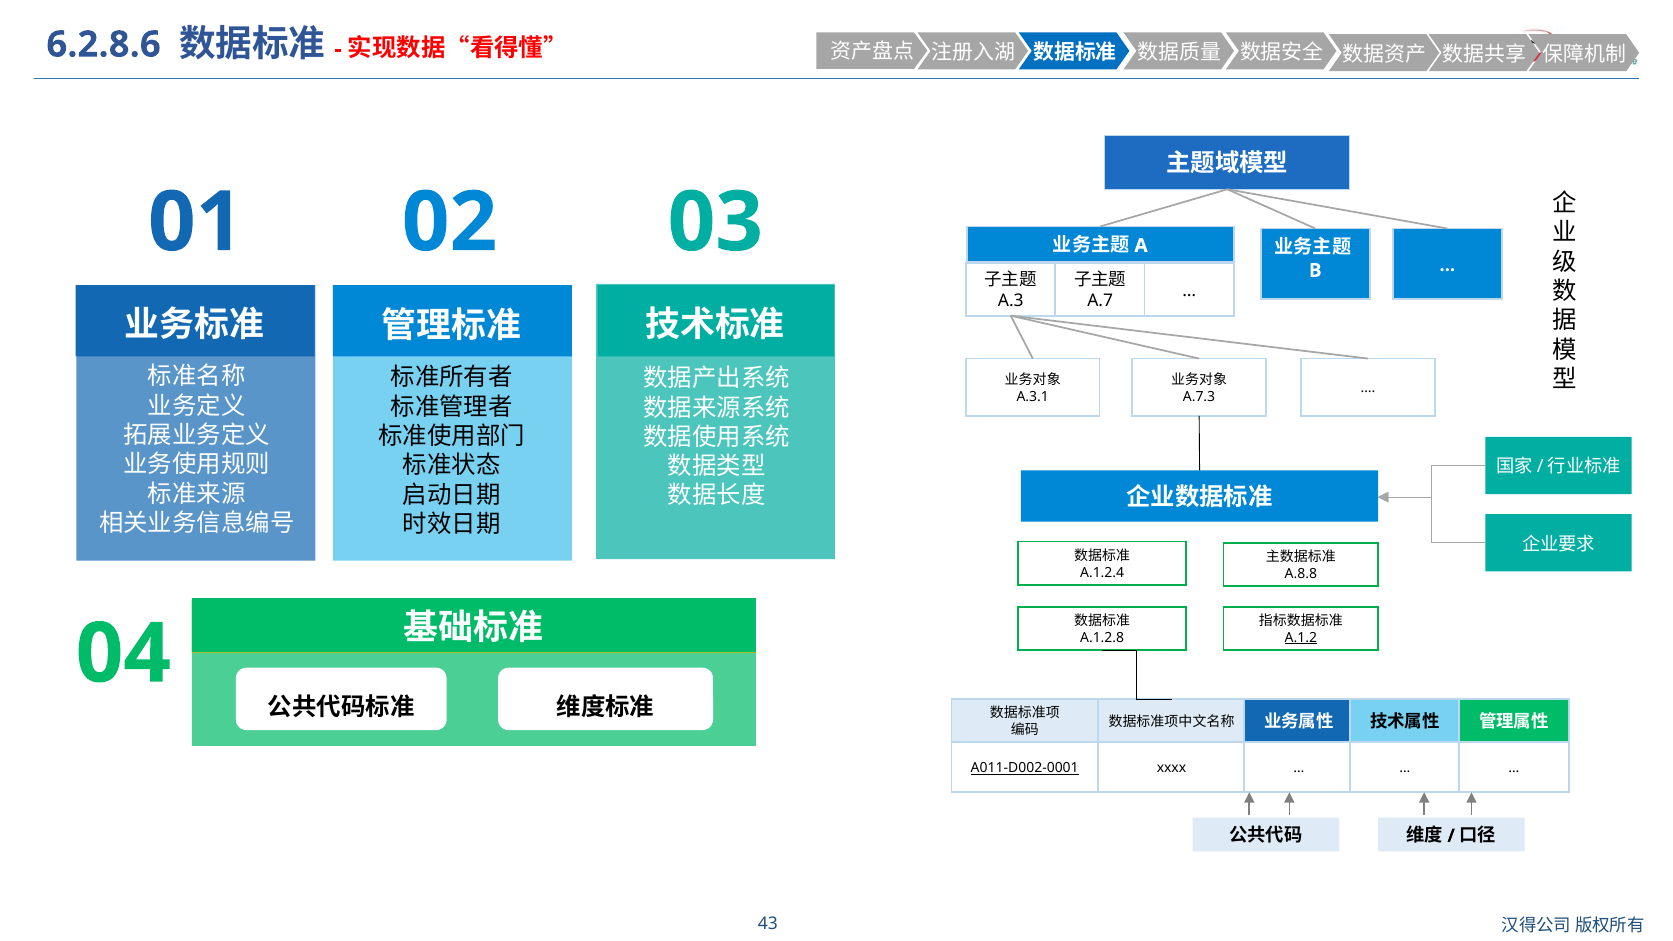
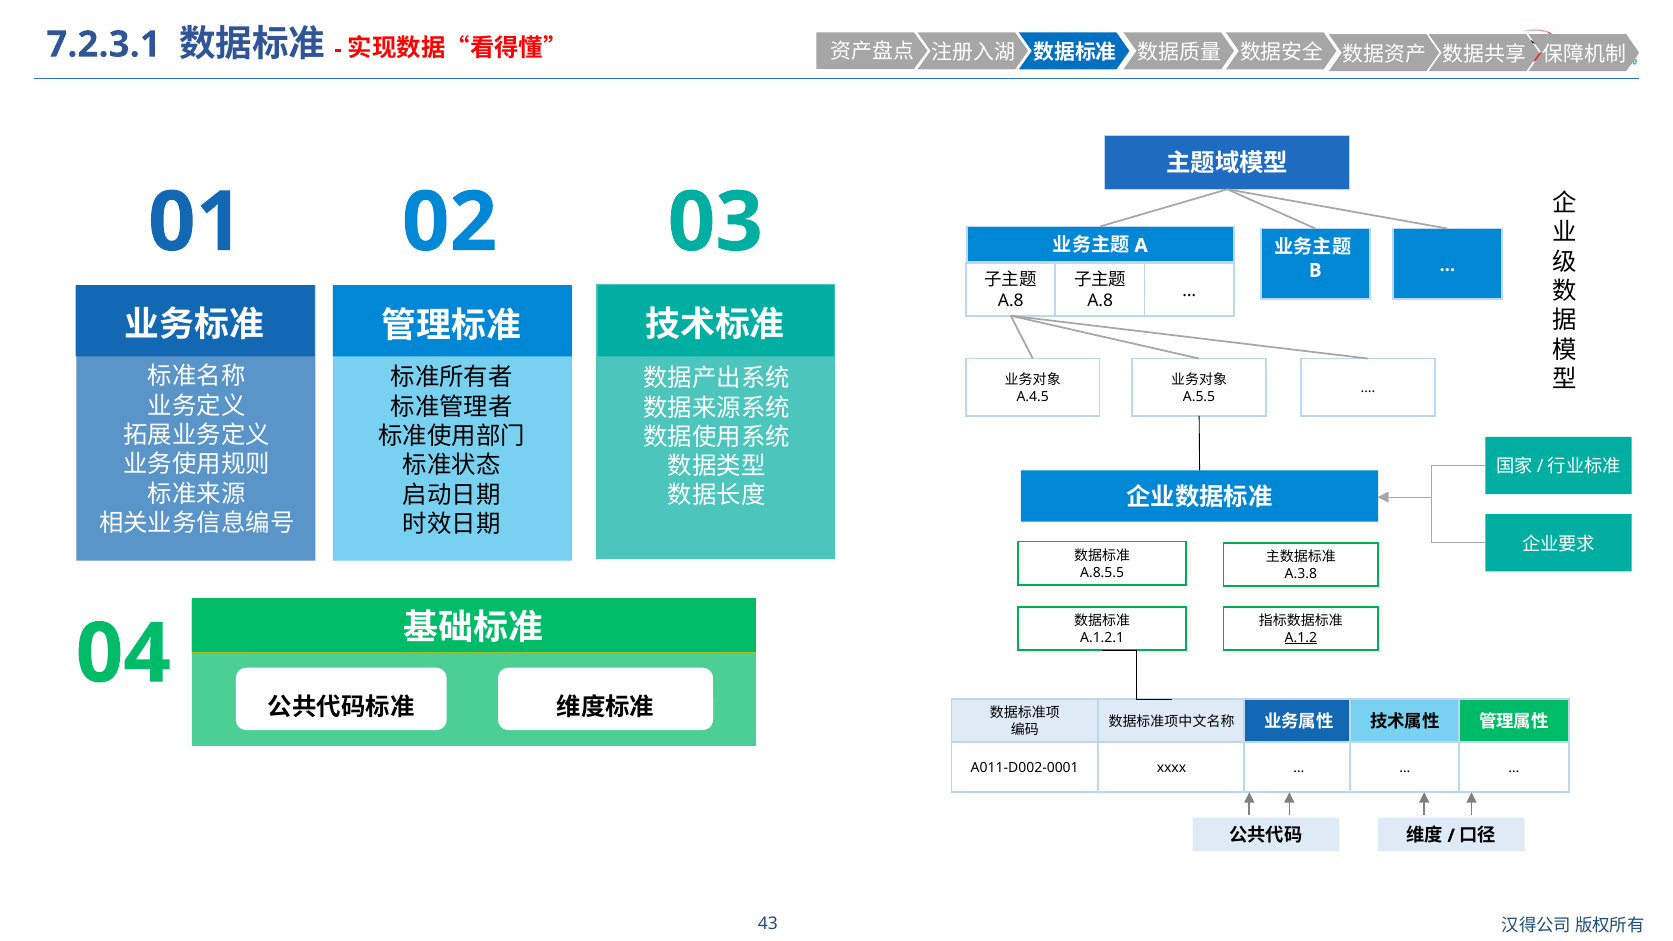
6.2.8.6: 6.2.8.6 -> 7.2.3.1 (104, 45)
A.3: A.3 -> A.8 (1011, 301)
A.7: A.7 -> A.8 (1100, 301)
A.3.1: A.3.1 -> A.4.5 (1033, 397)
A.7.3: A.7.3 -> A.5.5 (1199, 397)
A.1.2.4: A.1.2.4 -> A.8.5.5 (1102, 573)
A.8.8: A.8.8 -> A.3.8 (1301, 574)
A.1.2.8: A.1.2.8 -> A.1.2.1 (1102, 638)
A011-D002-0001 underline: present -> none (1025, 768)
